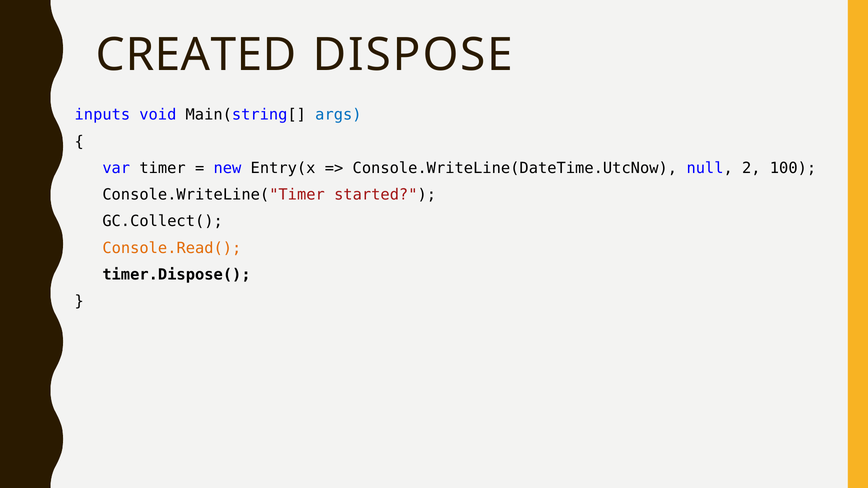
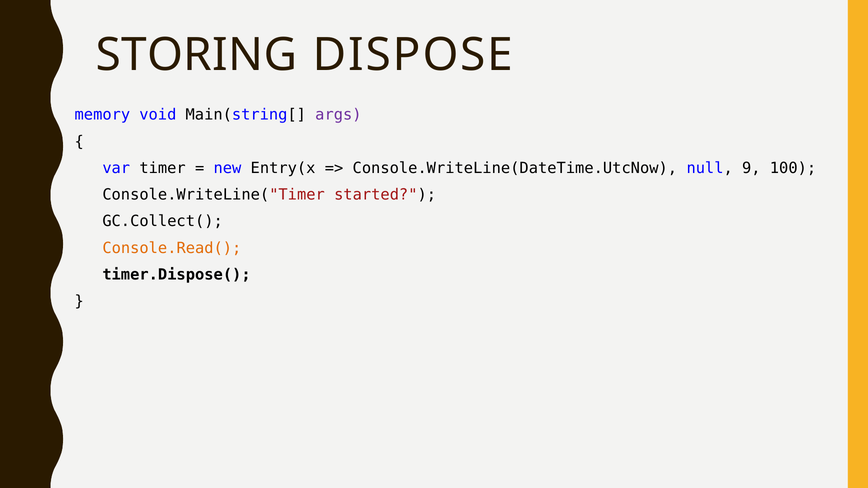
CREATED: CREATED -> STORING (196, 55)
inputs: inputs -> memory (102, 115)
args colour: blue -> purple (338, 115)
2: 2 -> 9 (751, 168)
